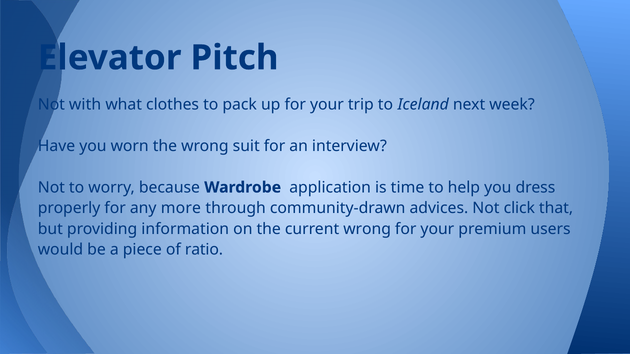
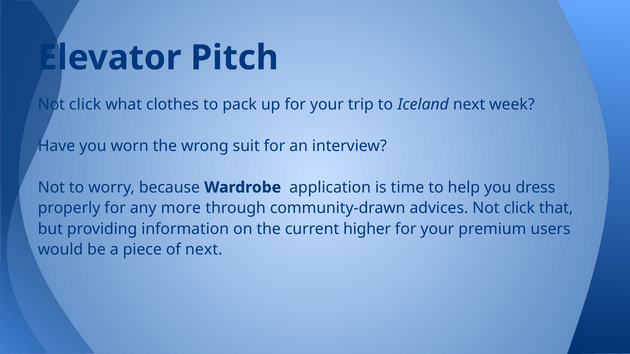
with: with -> click (85, 104)
current wrong: wrong -> higher (367, 229)
of ratio: ratio -> next (204, 250)
